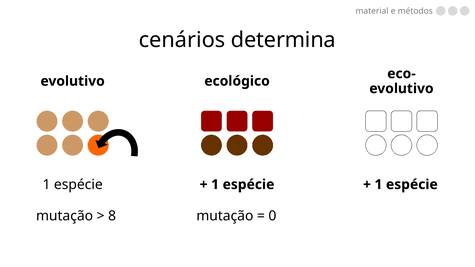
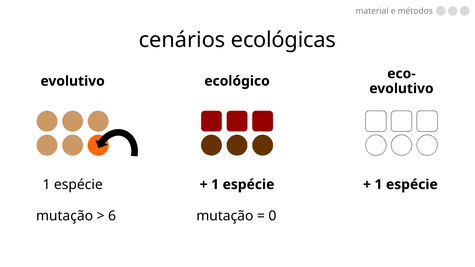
determina: determina -> ecológicas (283, 40)
8: 8 -> 6 (112, 216)
